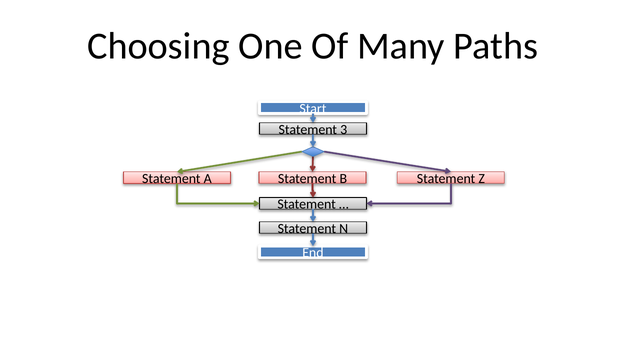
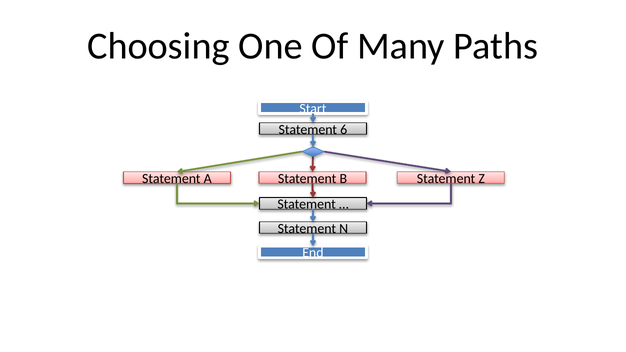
3: 3 -> 6 (344, 130)
